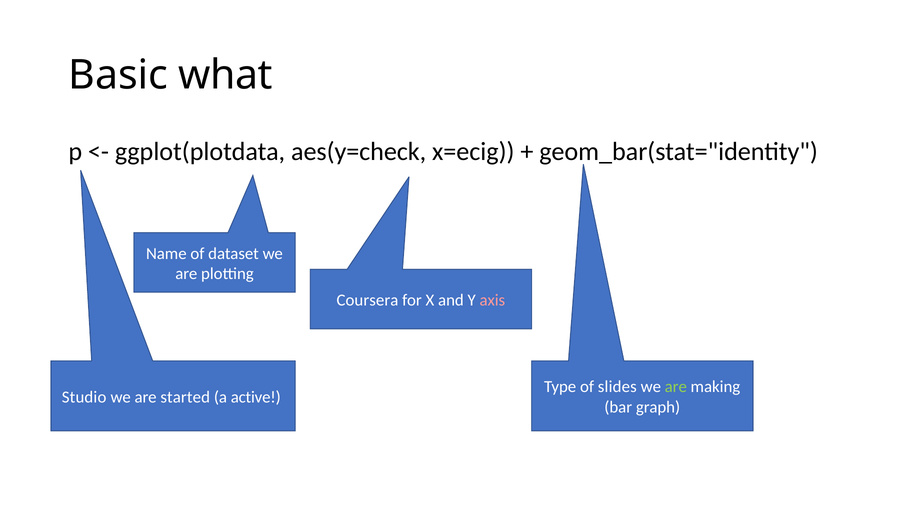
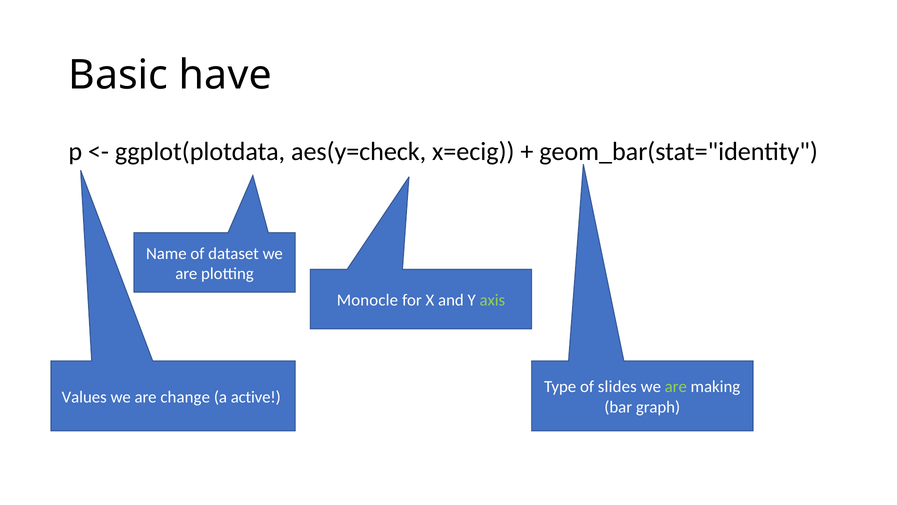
what: what -> have (225, 75)
Coursera: Coursera -> Monocle (367, 300)
axis colour: pink -> light green (492, 300)
Studio: Studio -> Values (84, 397)
started: started -> change (185, 397)
